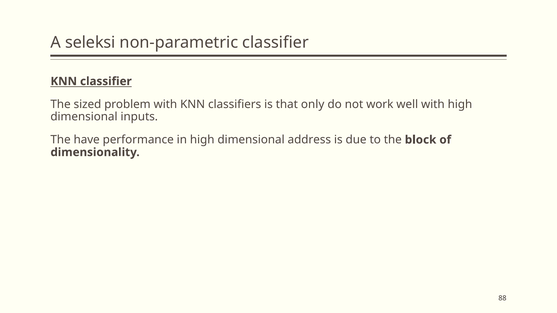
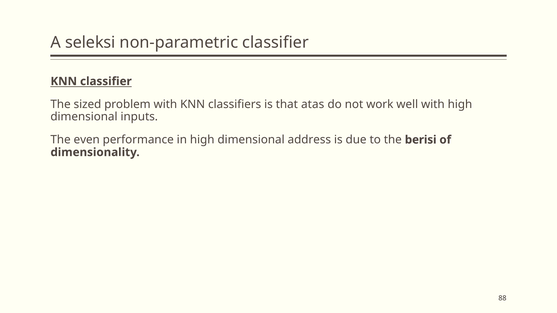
only: only -> atas (313, 104)
have: have -> even (87, 140)
block: block -> berisi (421, 140)
